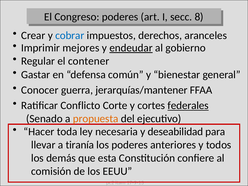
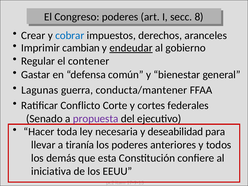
mejores: mejores -> cambian (81, 48)
Conocer: Conocer -> Lagunas (40, 90)
jerarquías/mantener: jerarquías/mantener -> conducta/mantener (141, 90)
federales underline: present -> none (188, 106)
propuesta colour: orange -> purple (96, 119)
comisión: comisión -> iniciativa (51, 171)
